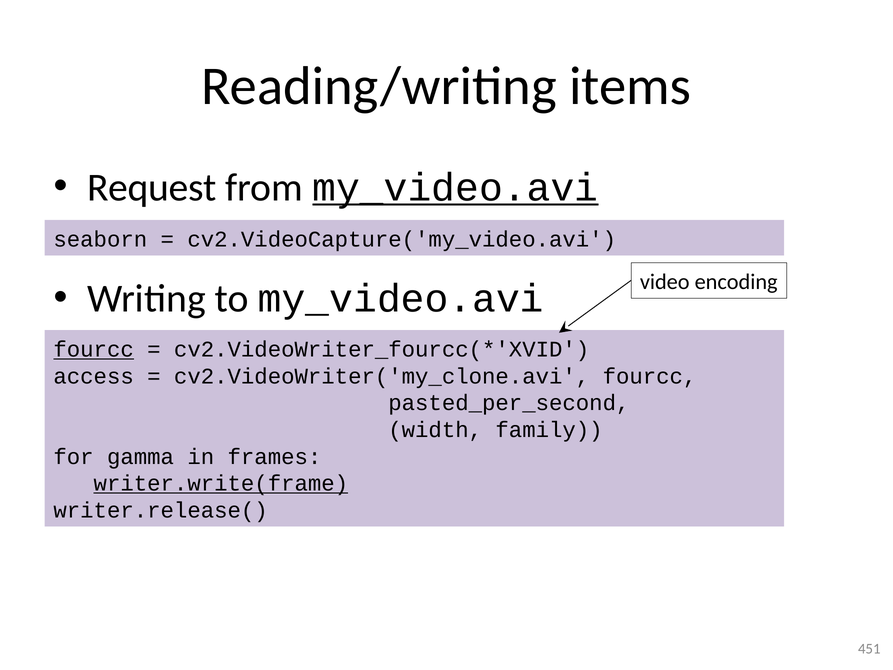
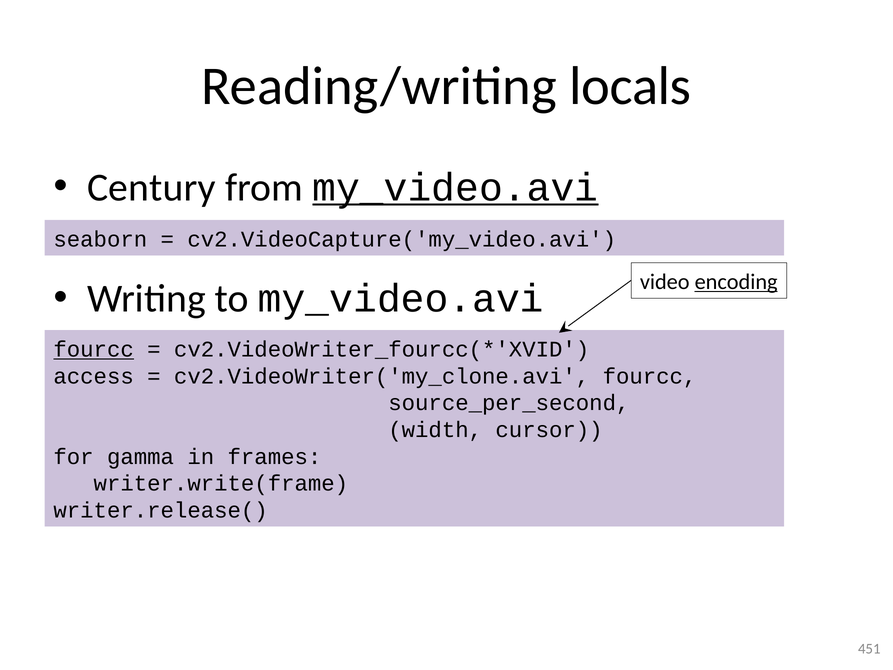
items: items -> locals (630, 86)
Request: Request -> Century (151, 187)
encoding underline: none -> present (736, 282)
pasted_per_second: pasted_per_second -> source_per_second (509, 403)
family: family -> cursor (549, 430)
writer.write(frame underline: present -> none (221, 483)
